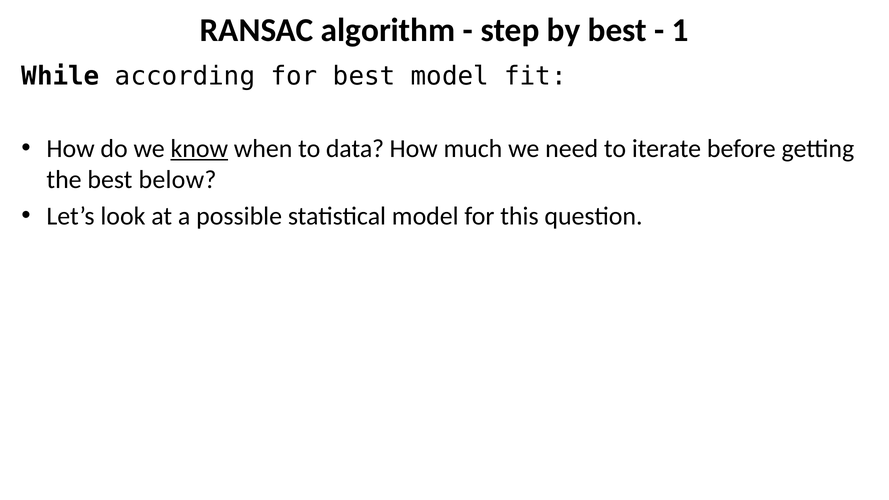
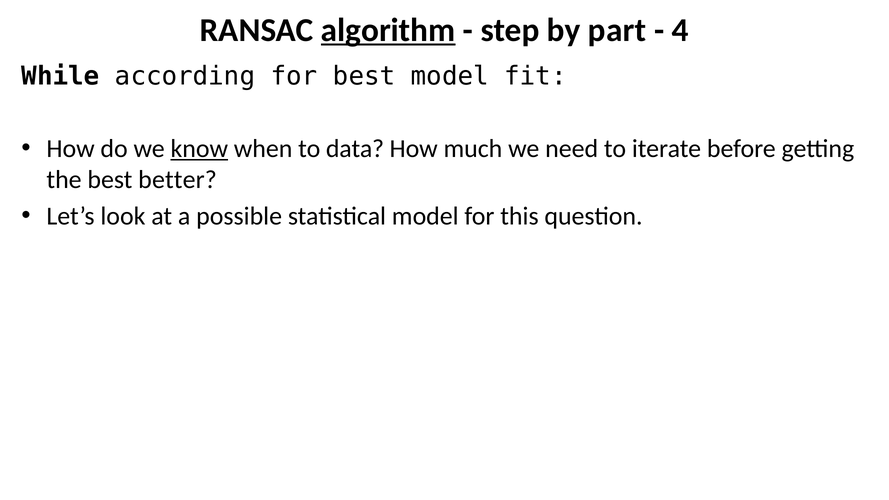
algorithm underline: none -> present (388, 30)
by best: best -> part (617, 30)
1: 1 -> 4 (680, 30)
below: below -> better (178, 180)
